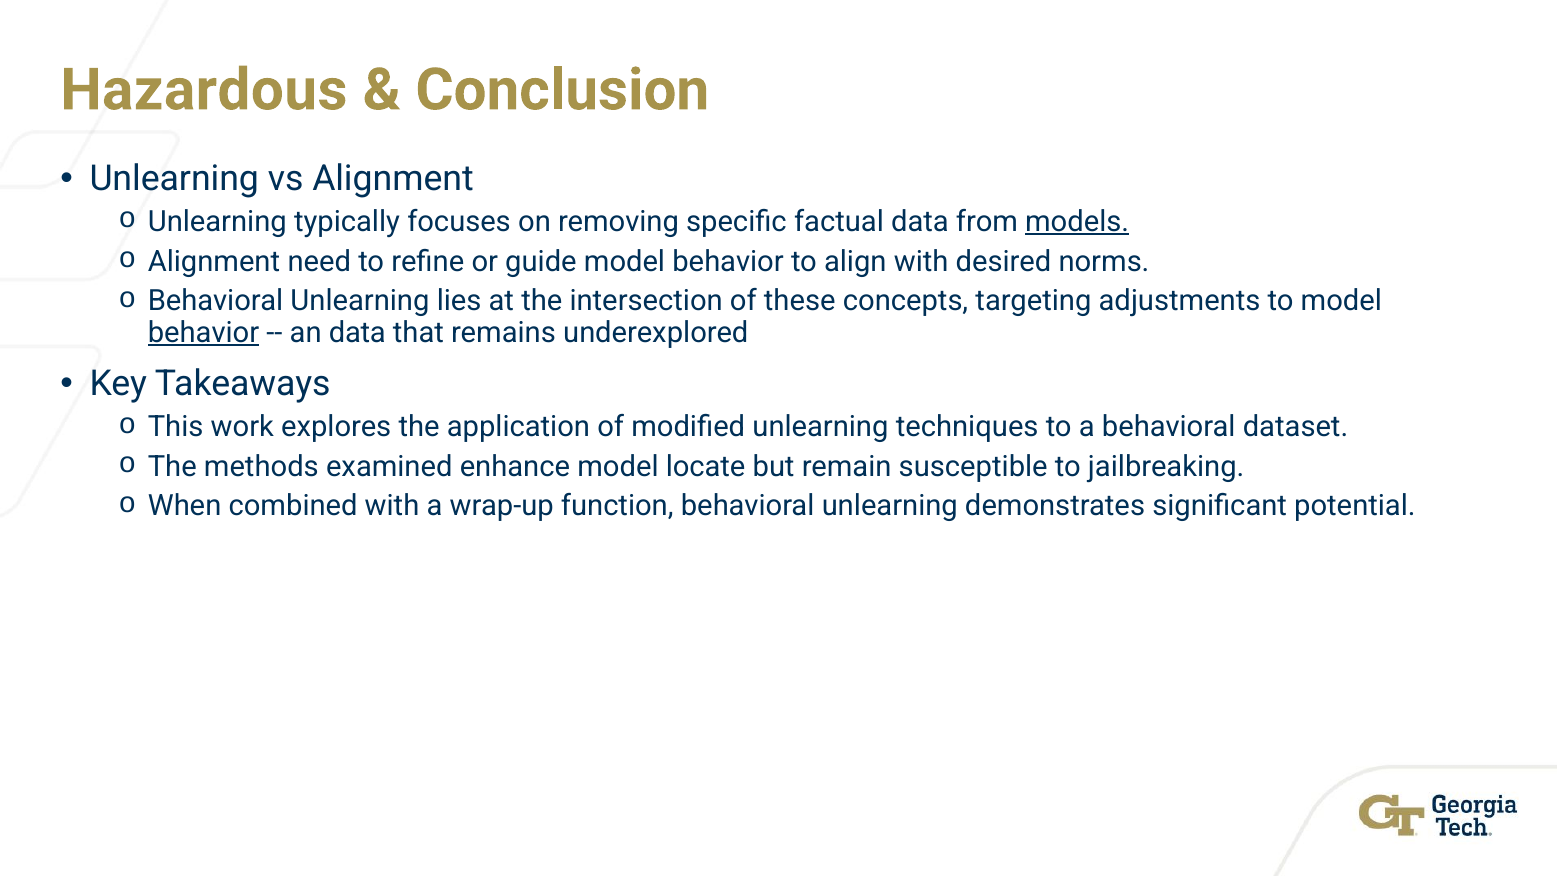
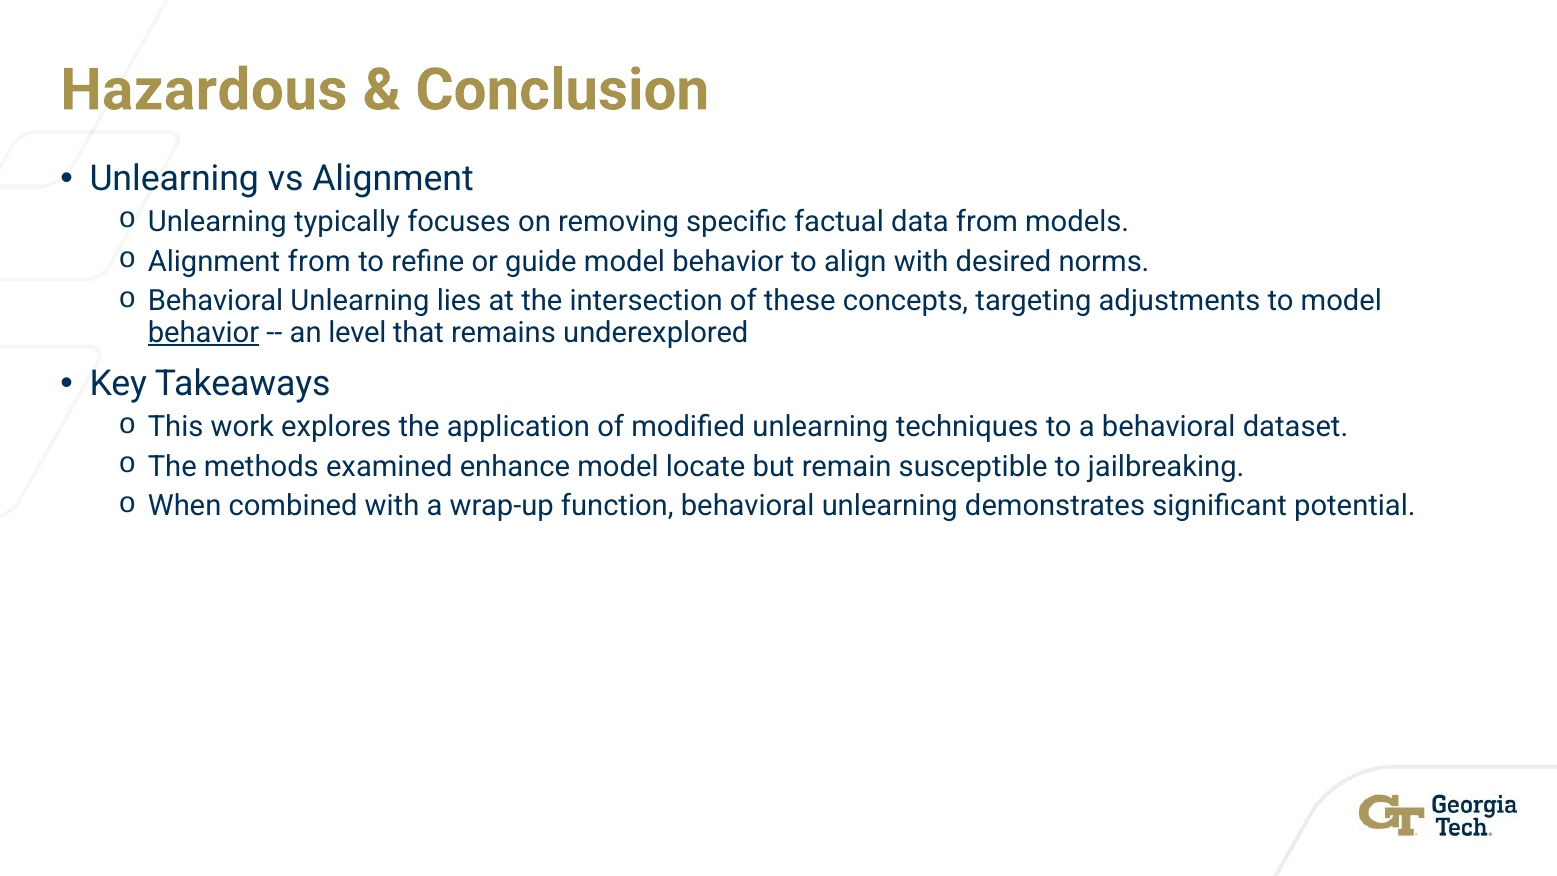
models underline: present -> none (1077, 222)
Alignment need: need -> from (319, 261)
an data: data -> level (357, 333)
